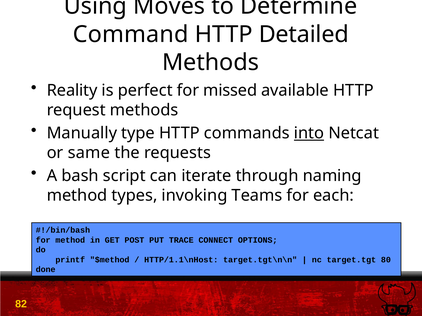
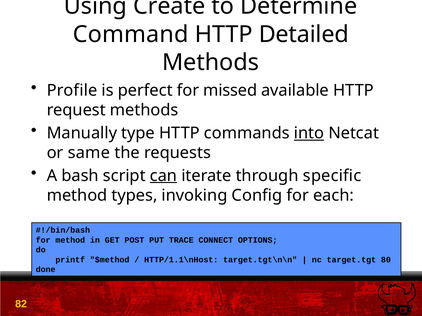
Moves: Moves -> Create (169, 6)
Reality: Reality -> Profile (72, 90)
can underline: none -> present (163, 176)
naming: naming -> specific (332, 176)
Teams: Teams -> Config (257, 196)
